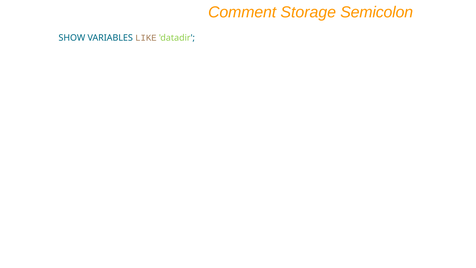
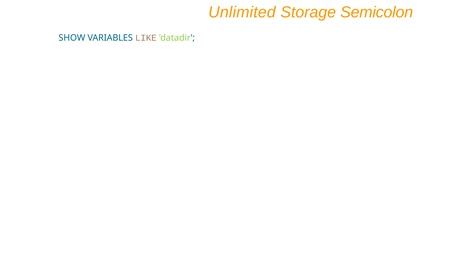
Comment: Comment -> Unlimited (242, 12)
